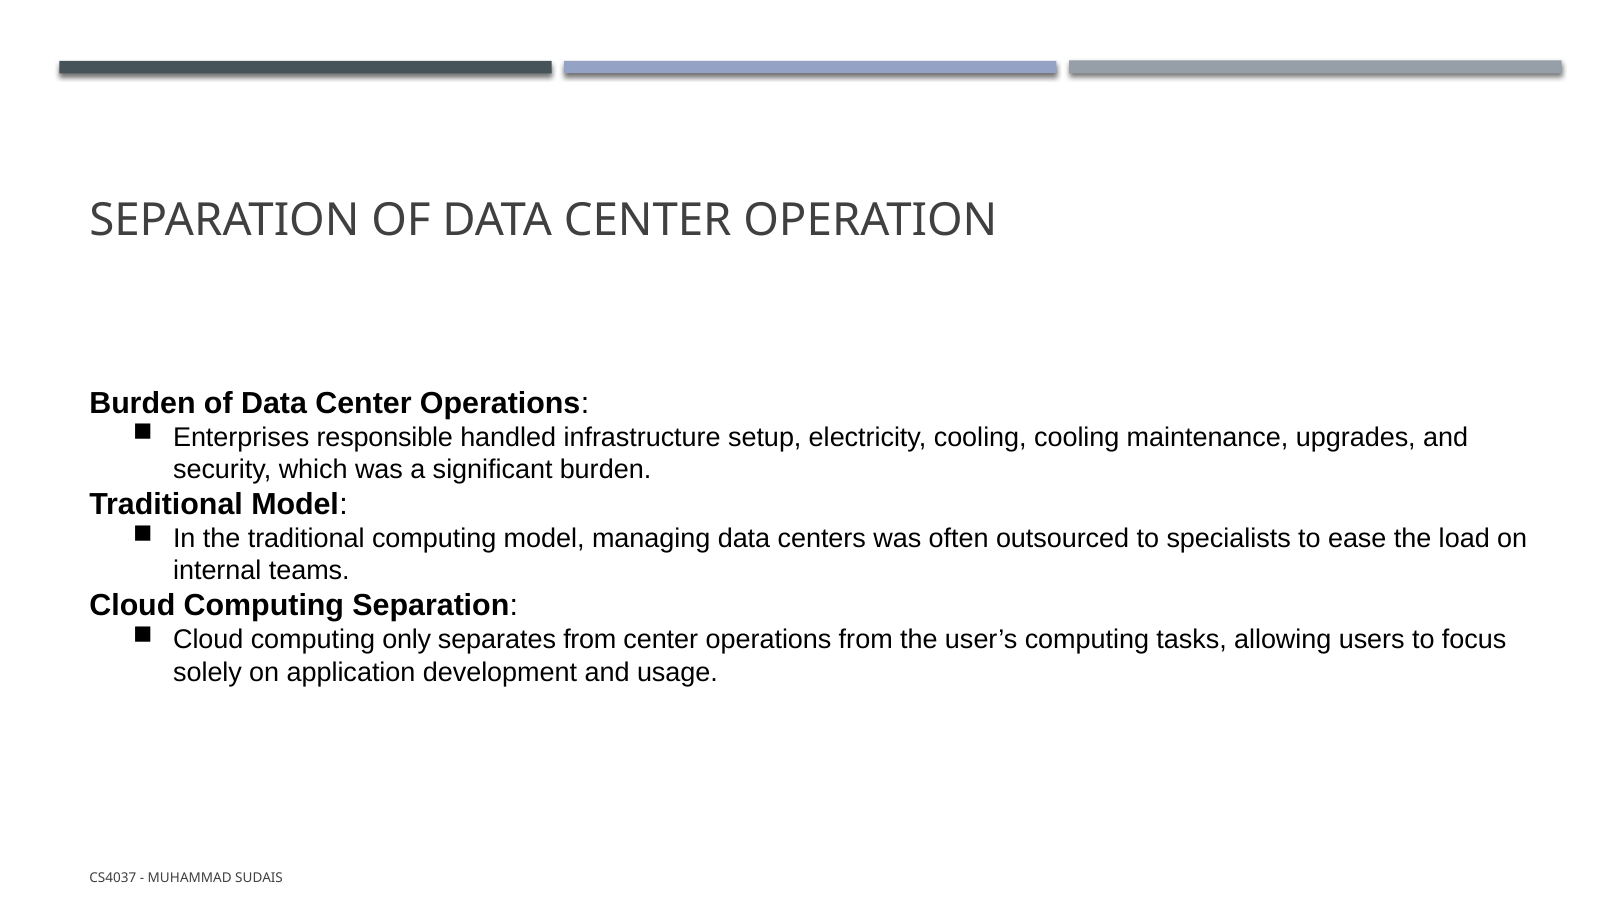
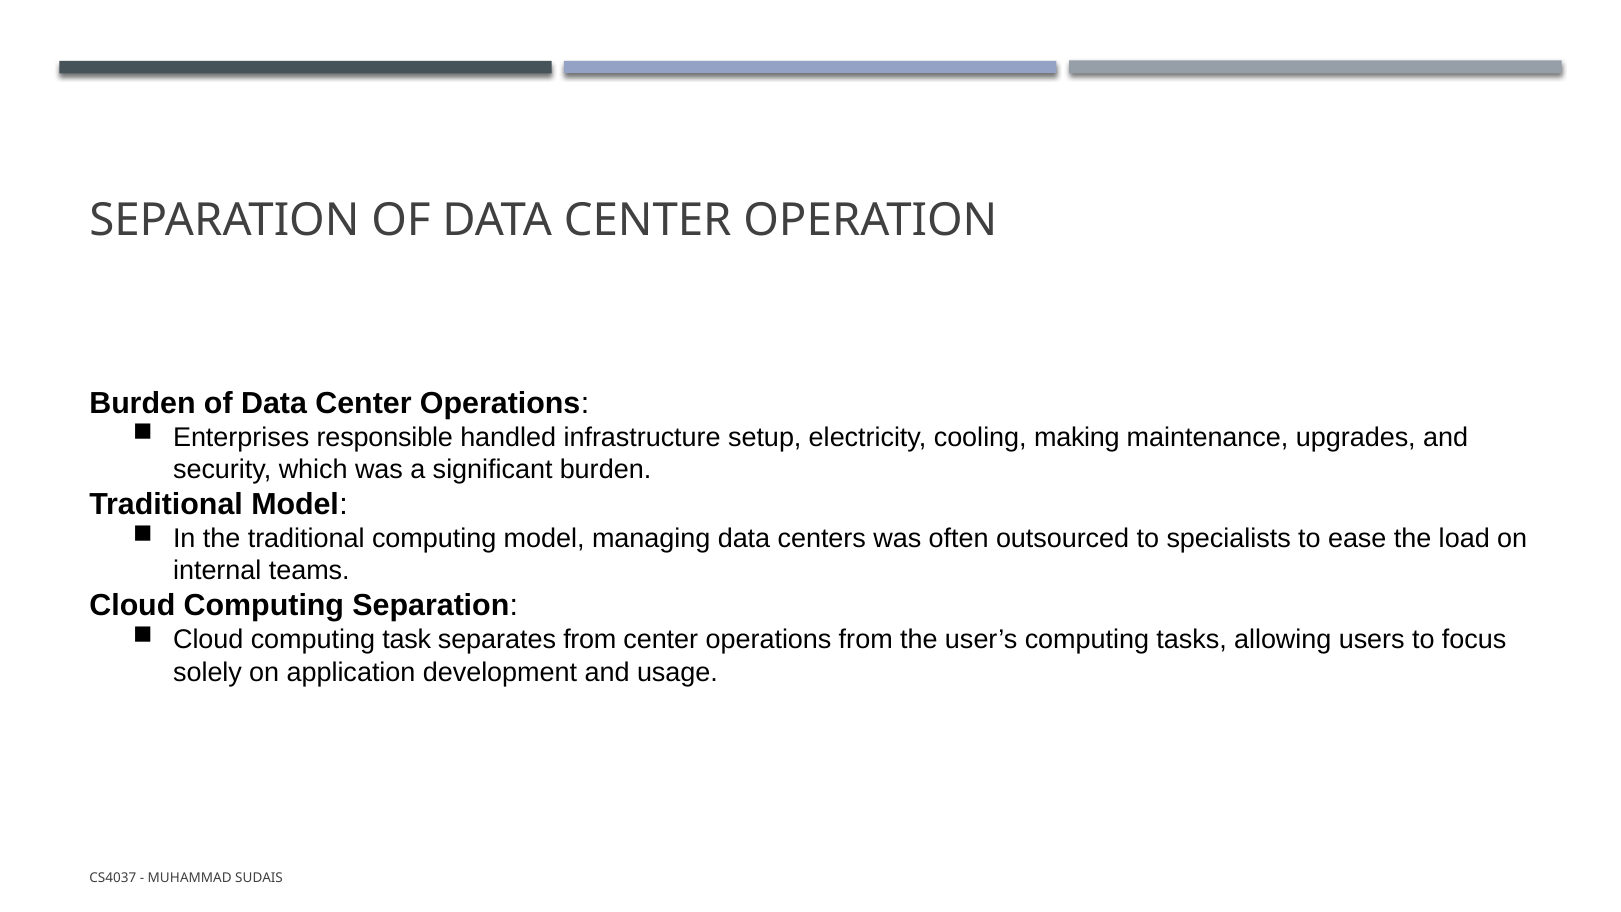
cooling cooling: cooling -> making (1077, 437)
only: only -> task (407, 640)
